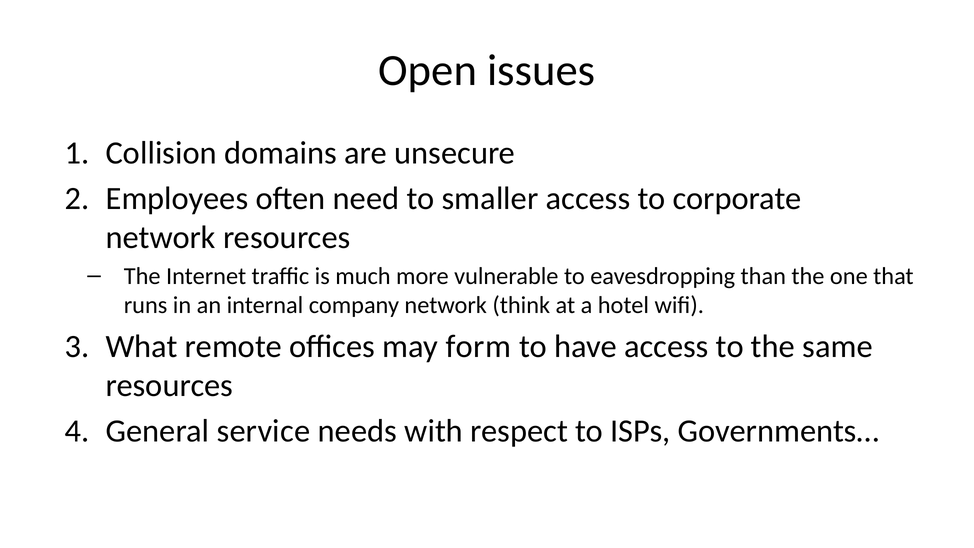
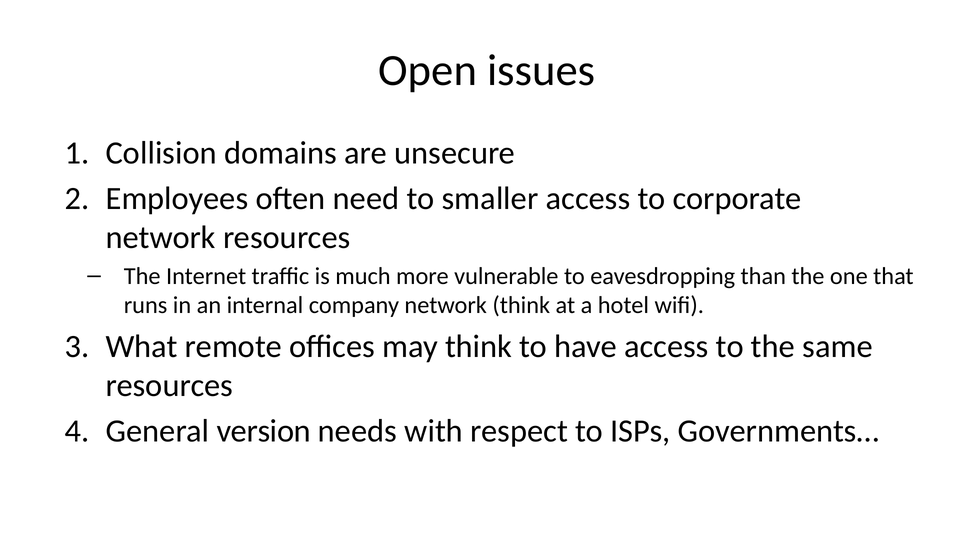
may form: form -> think (479, 346)
service: service -> version (264, 431)
